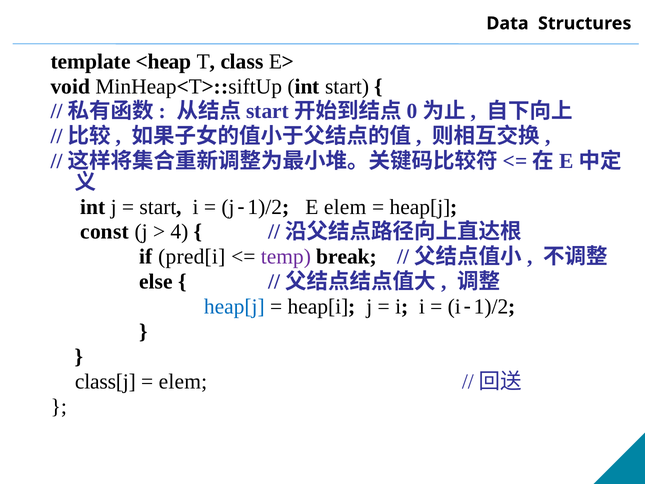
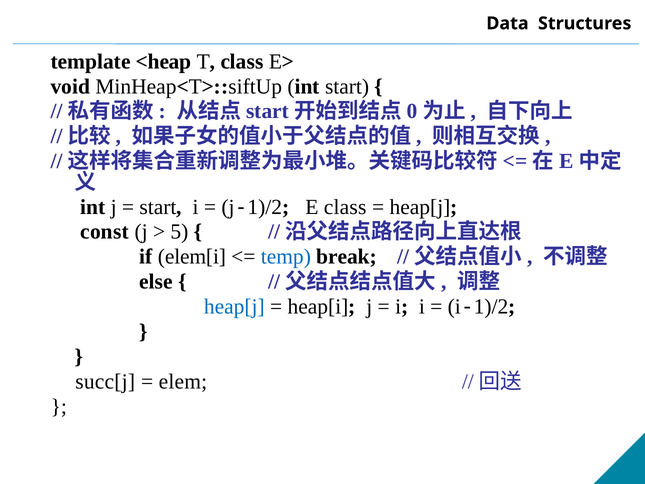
E elem: elem -> class (345, 207)
4: 4 -> 5 (179, 232)
pred[i: pred[i -> elem[i (192, 257)
temp colour: purple -> blue (286, 257)
class[j: class[j -> succ[j (105, 381)
